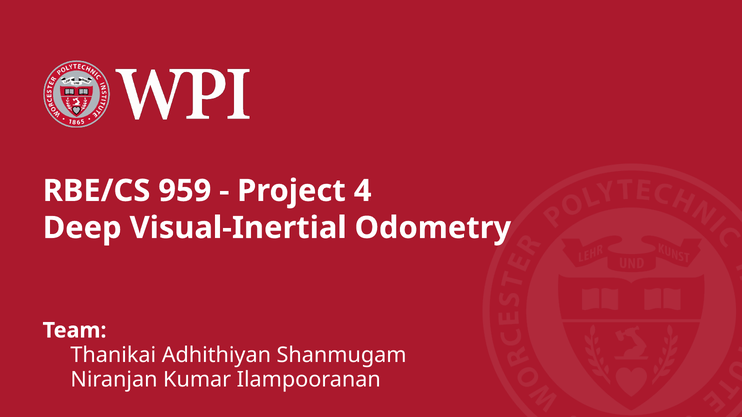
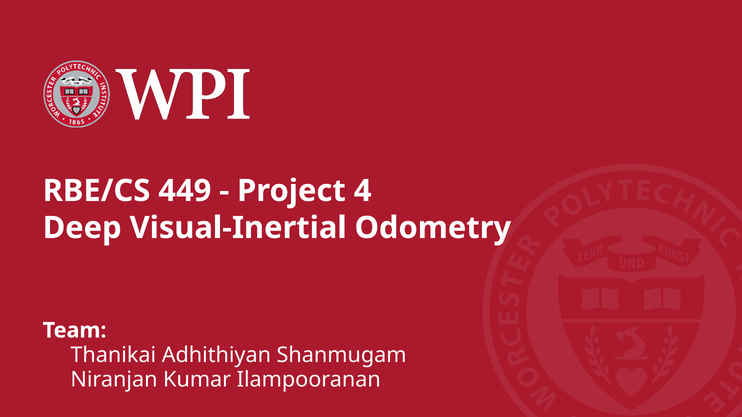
959: 959 -> 449 (185, 191)
